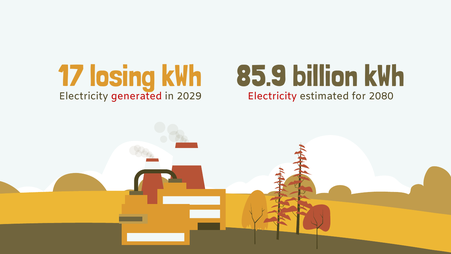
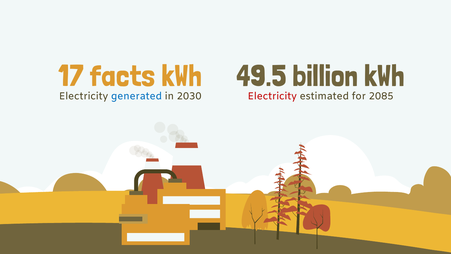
losing: losing -> facts (122, 76)
85.9: 85.9 -> 49.5 (262, 76)
2080: 2080 -> 2085 (381, 96)
generated colour: red -> blue (137, 96)
2029: 2029 -> 2030 (189, 96)
